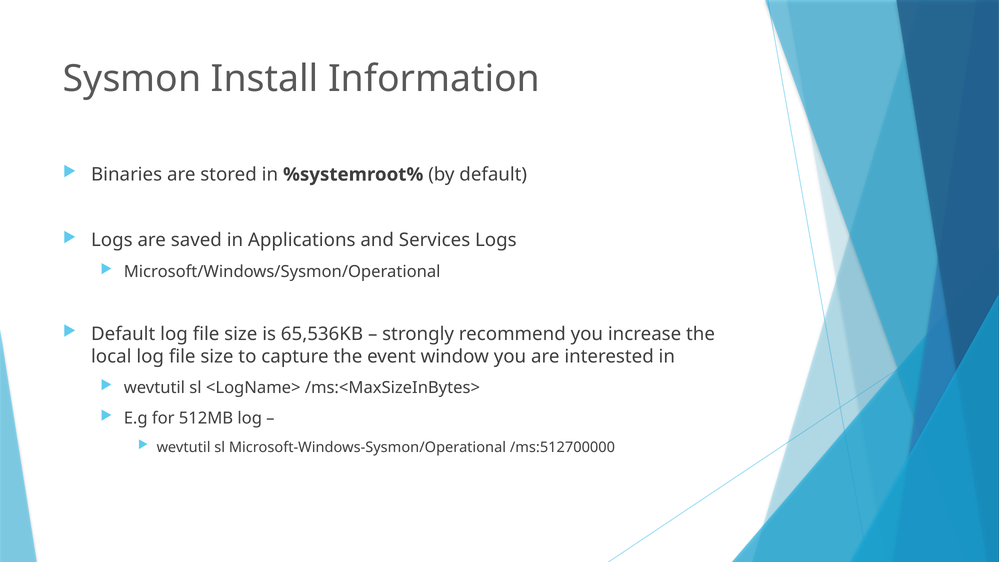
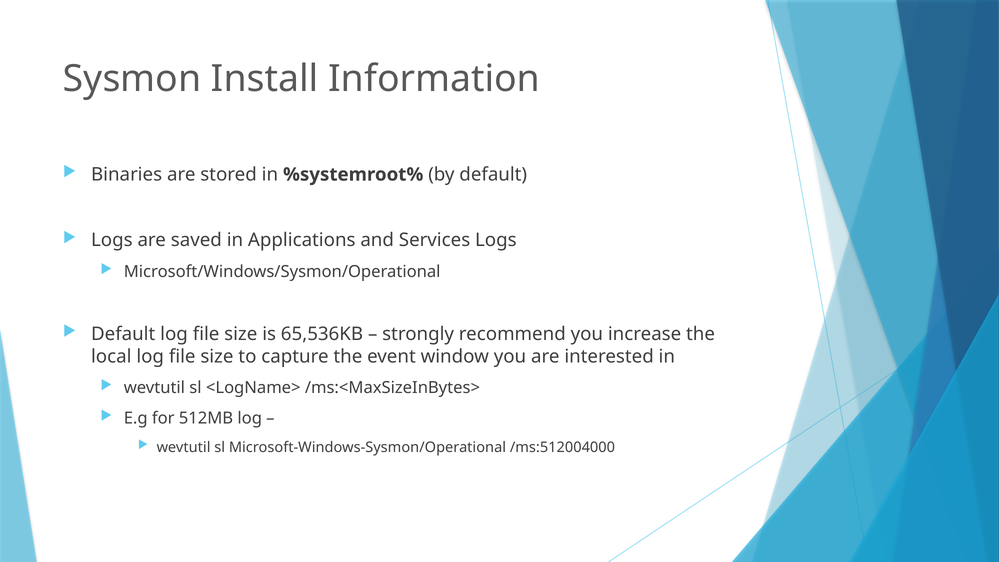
/ms:512700000: /ms:512700000 -> /ms:512004000 (562, 447)
